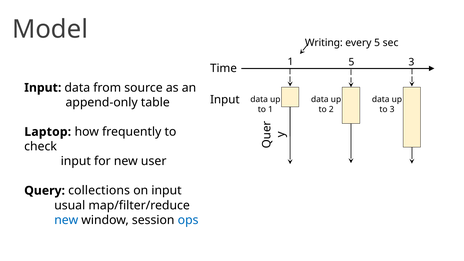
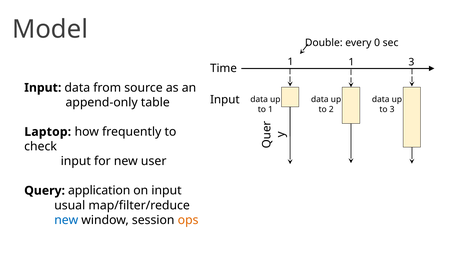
Writing: Writing -> Double (324, 43)
every 5: 5 -> 0 (377, 43)
1 5: 5 -> 1 (351, 62)
collections: collections -> application (99, 191)
ops colour: blue -> orange (188, 220)
